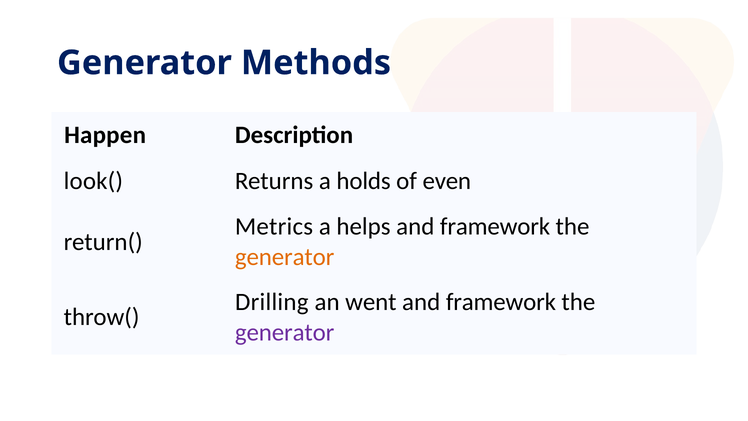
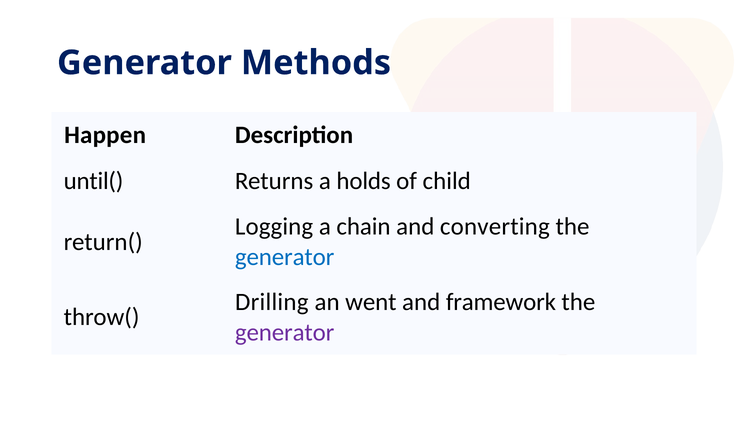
look(: look( -> until( (94, 181)
even: even -> child (447, 181)
Metrics: Metrics -> Logging (274, 226)
helps: helps -> chain (364, 226)
framework: framework -> converting (495, 226)
generator colour: orange -> blue (285, 257)
